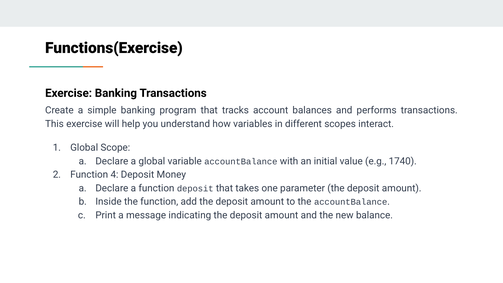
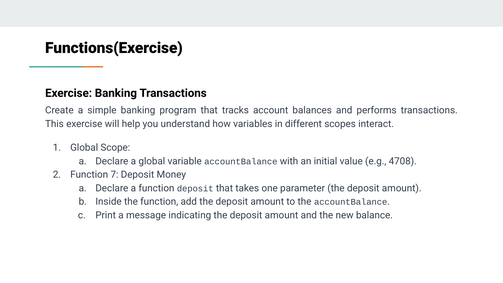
1740: 1740 -> 4708 (403, 161)
4: 4 -> 7 (114, 175)
